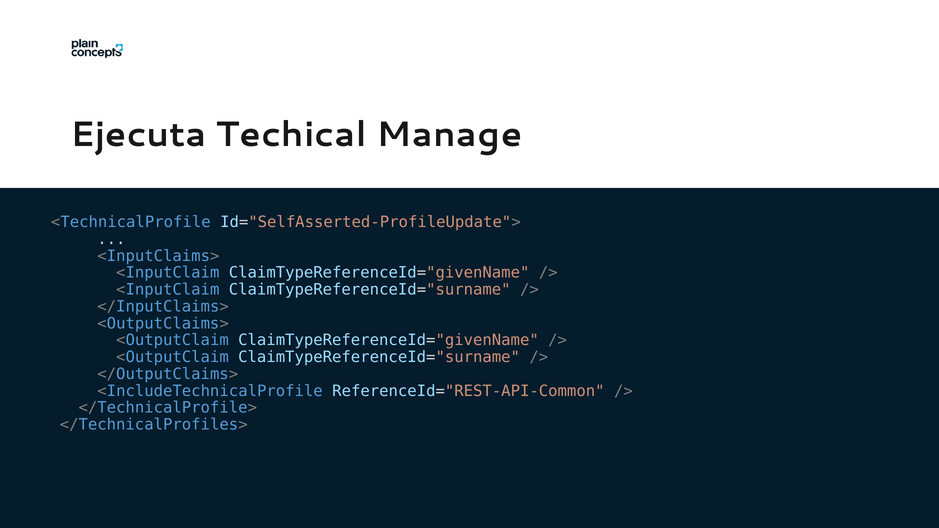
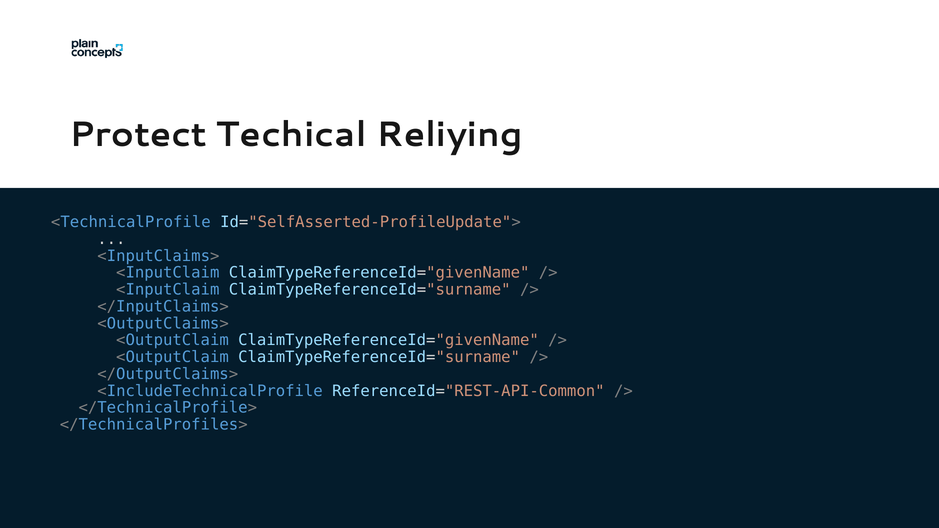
Ejecuta: Ejecuta -> Protect (138, 135)
Manage: Manage -> Reliying (449, 135)
